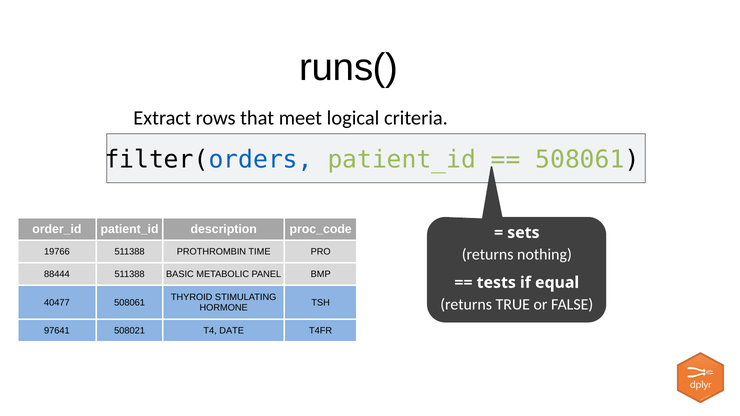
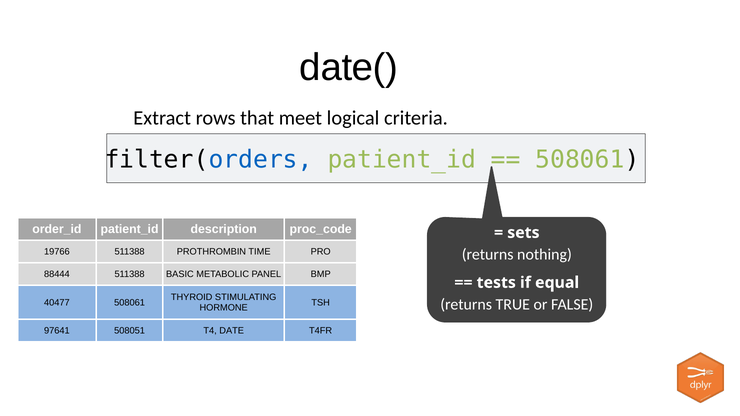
runs(: runs( -> date( (349, 68)
508021: 508021 -> 508051 (130, 331)
